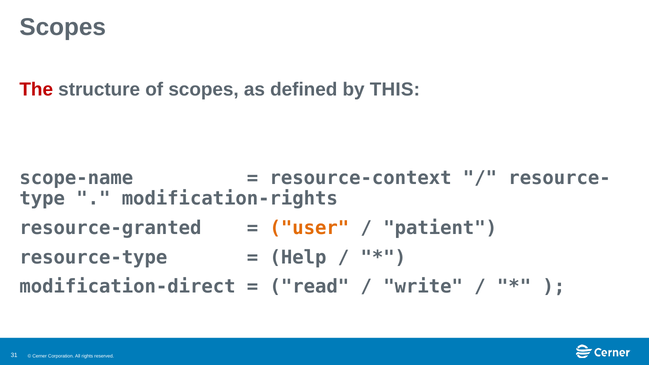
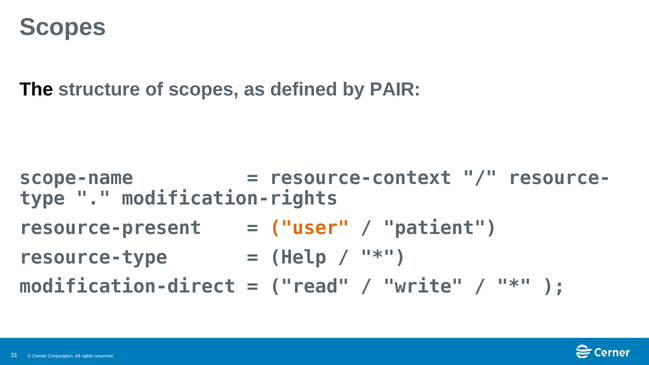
The colour: red -> black (36, 90)
THIS: THIS -> PAIR (395, 90)
resource-granted: resource-granted -> resource-present (110, 228)
